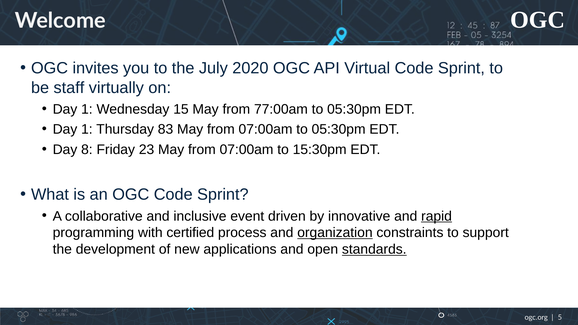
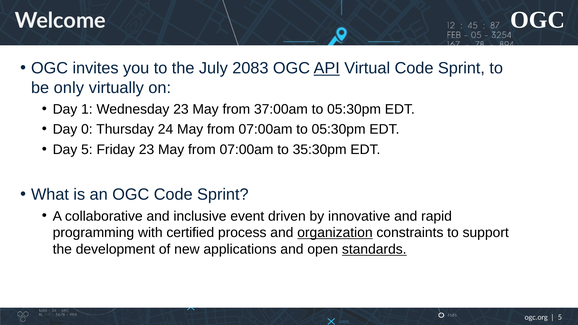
2020: 2020 -> 2083 (250, 68)
API underline: none -> present (327, 68)
staff: staff -> only (69, 88)
Wednesday 15: 15 -> 23 (181, 109)
77:00am: 77:00am -> 37:00am (281, 109)
1: 1 -> 0 (87, 129)
83: 83 -> 24 (166, 129)
Day 8: 8 -> 5 (87, 150)
15:30pm: 15:30pm -> 35:30pm (320, 150)
rapid underline: present -> none (437, 216)
